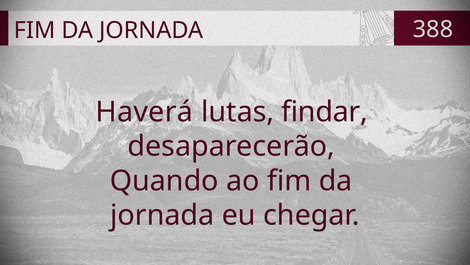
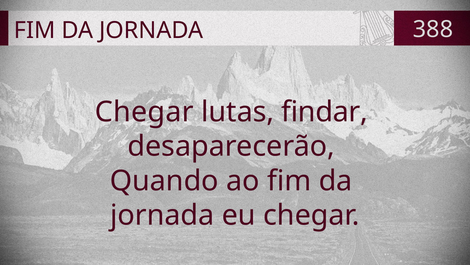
Haverá: Haverá -> Chegar (144, 112)
